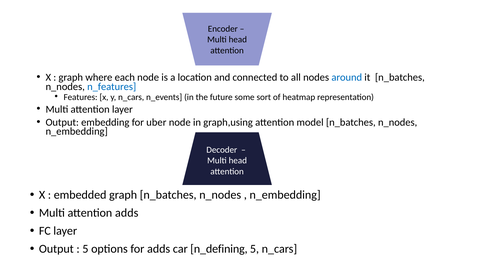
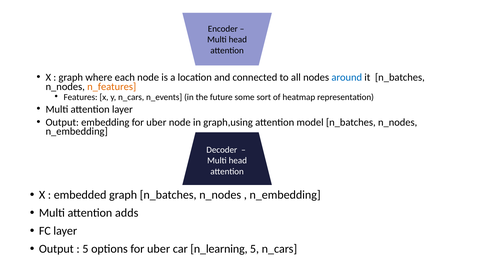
n_features colour: blue -> orange (112, 87)
options for adds: adds -> uber (159, 249)
n_defining: n_defining -> n_learning (219, 249)
